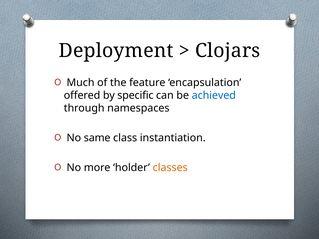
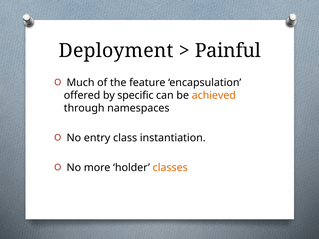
Clojars: Clojars -> Painful (228, 51)
achieved colour: blue -> orange (214, 95)
same: same -> entry (97, 138)
